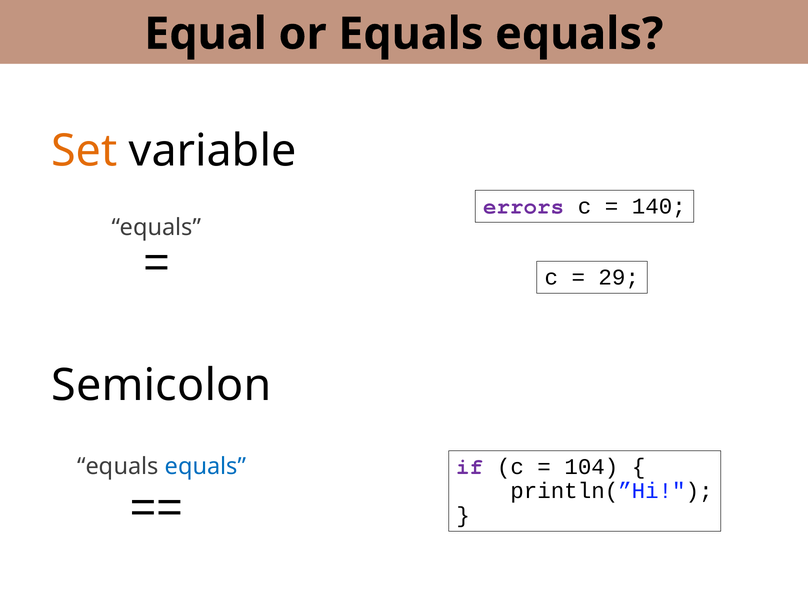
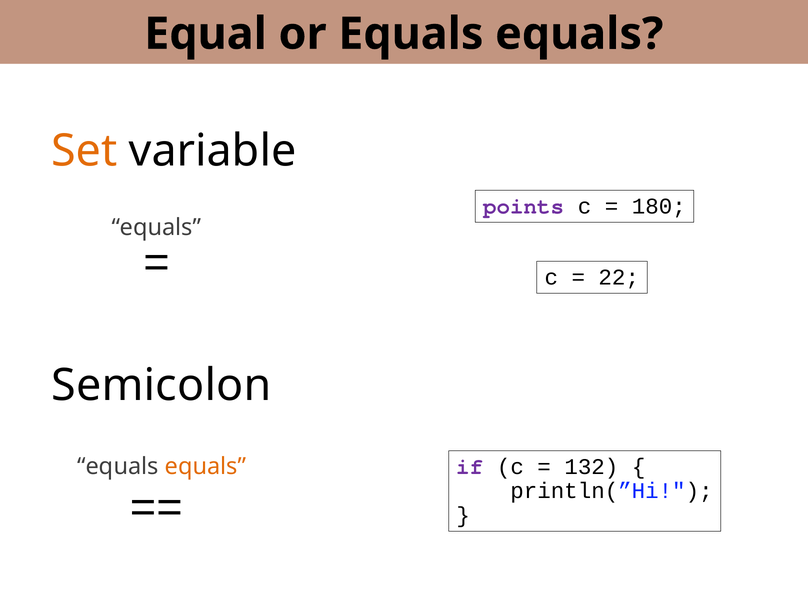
errors: errors -> points (524, 206)
140: 140 -> 180 (659, 206)
29: 29 -> 22 (619, 277)
104: 104 -> 132 (591, 467)
equals colour: blue -> orange (205, 466)
